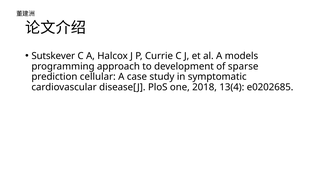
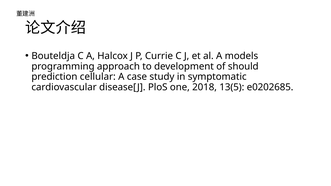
Sutskever: Sutskever -> Bouteldja (53, 56)
sparse: sparse -> should (243, 66)
13(4: 13(4 -> 13(5 (232, 87)
